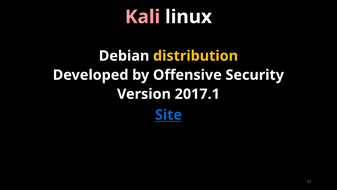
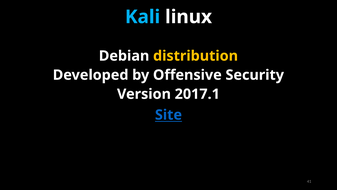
Kali colour: pink -> light blue (143, 17)
